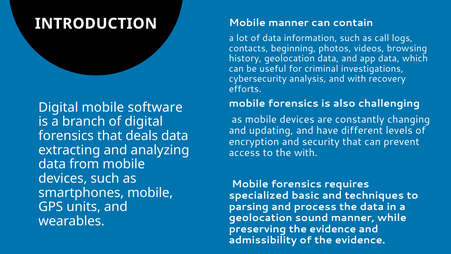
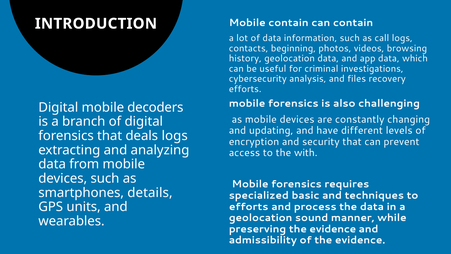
Mobile manner: manner -> contain (288, 23)
and with: with -> files (357, 79)
software: software -> decoders (155, 107)
deals data: data -> logs (175, 136)
smartphones mobile: mobile -> details (150, 192)
parsing: parsing -> efforts (249, 206)
